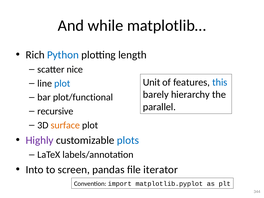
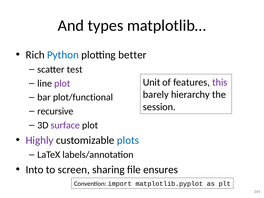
while: while -> types (106, 26)
length: length -> better (132, 55)
nice: nice -> test (75, 69)
this colour: blue -> purple (220, 82)
plot colour: blue -> purple (62, 83)
parallel: parallel -> session (159, 107)
surface colour: orange -> purple (65, 125)
pandas: pandas -> sharing (108, 170)
iterator: iterator -> ensures (161, 170)
